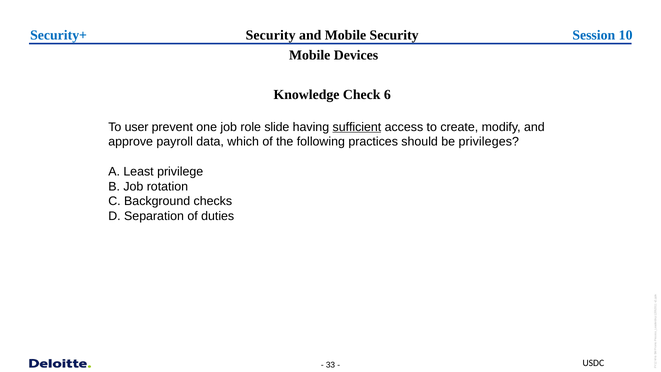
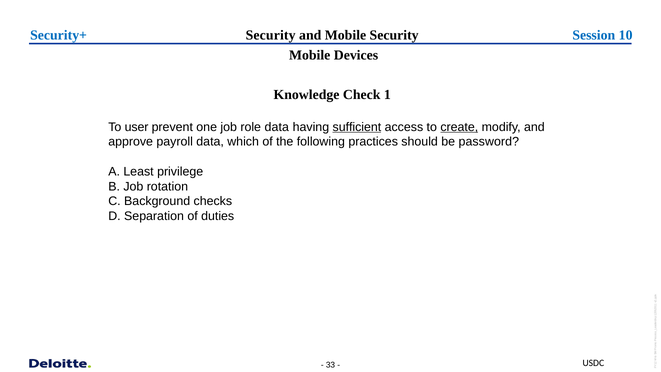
Check 6: 6 -> 1 (387, 95)
role slide: slide -> data (277, 127)
create underline: none -> present (459, 127)
privileges: privileges -> password (489, 142)
